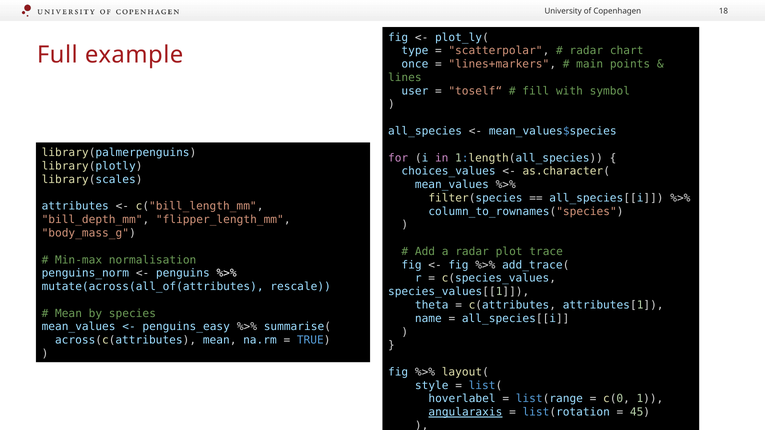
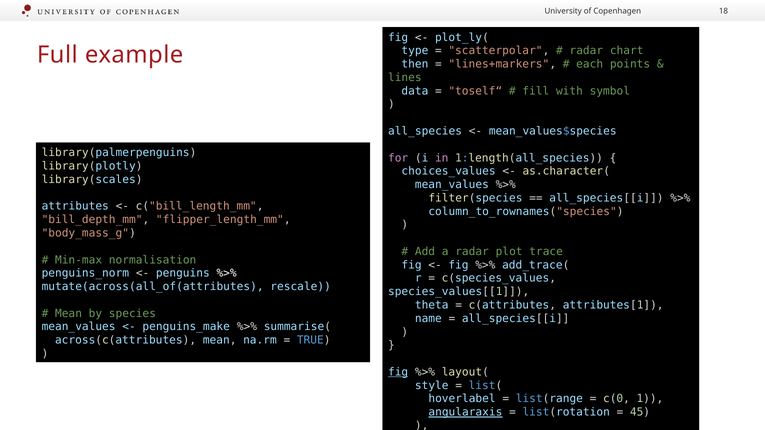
once: once -> then (415, 64)
main: main -> each (590, 64)
user: user -> data (415, 91)
penguins_easy: penguins_easy -> penguins_make (186, 327)
fig underline: none -> present (398, 372)
